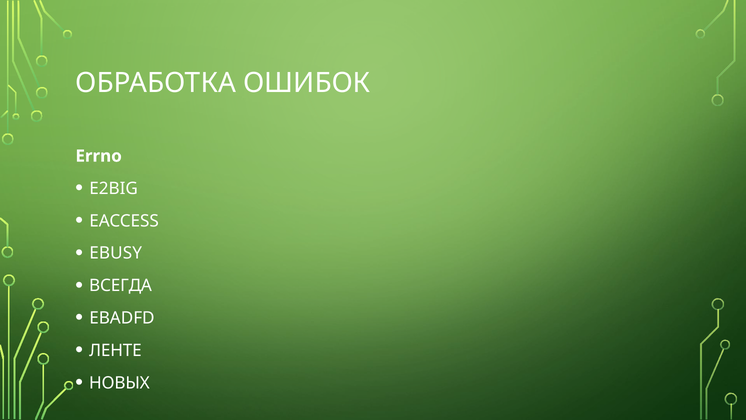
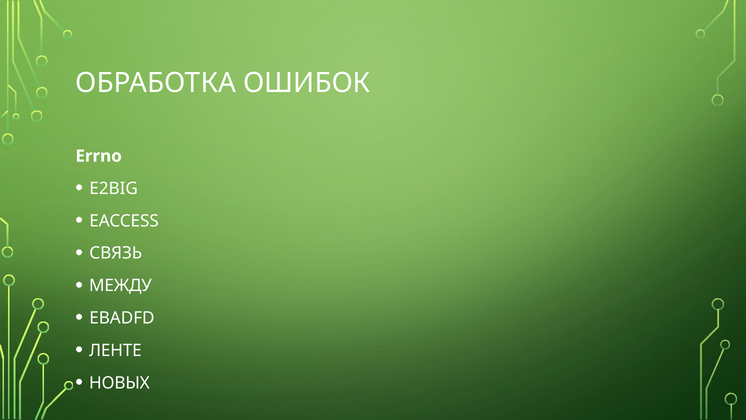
EBUSY: EBUSY -> СВЯЗЬ (116, 253)
ВСЕГДА: ВСЕГДА -> МЕЖДУ (120, 285)
